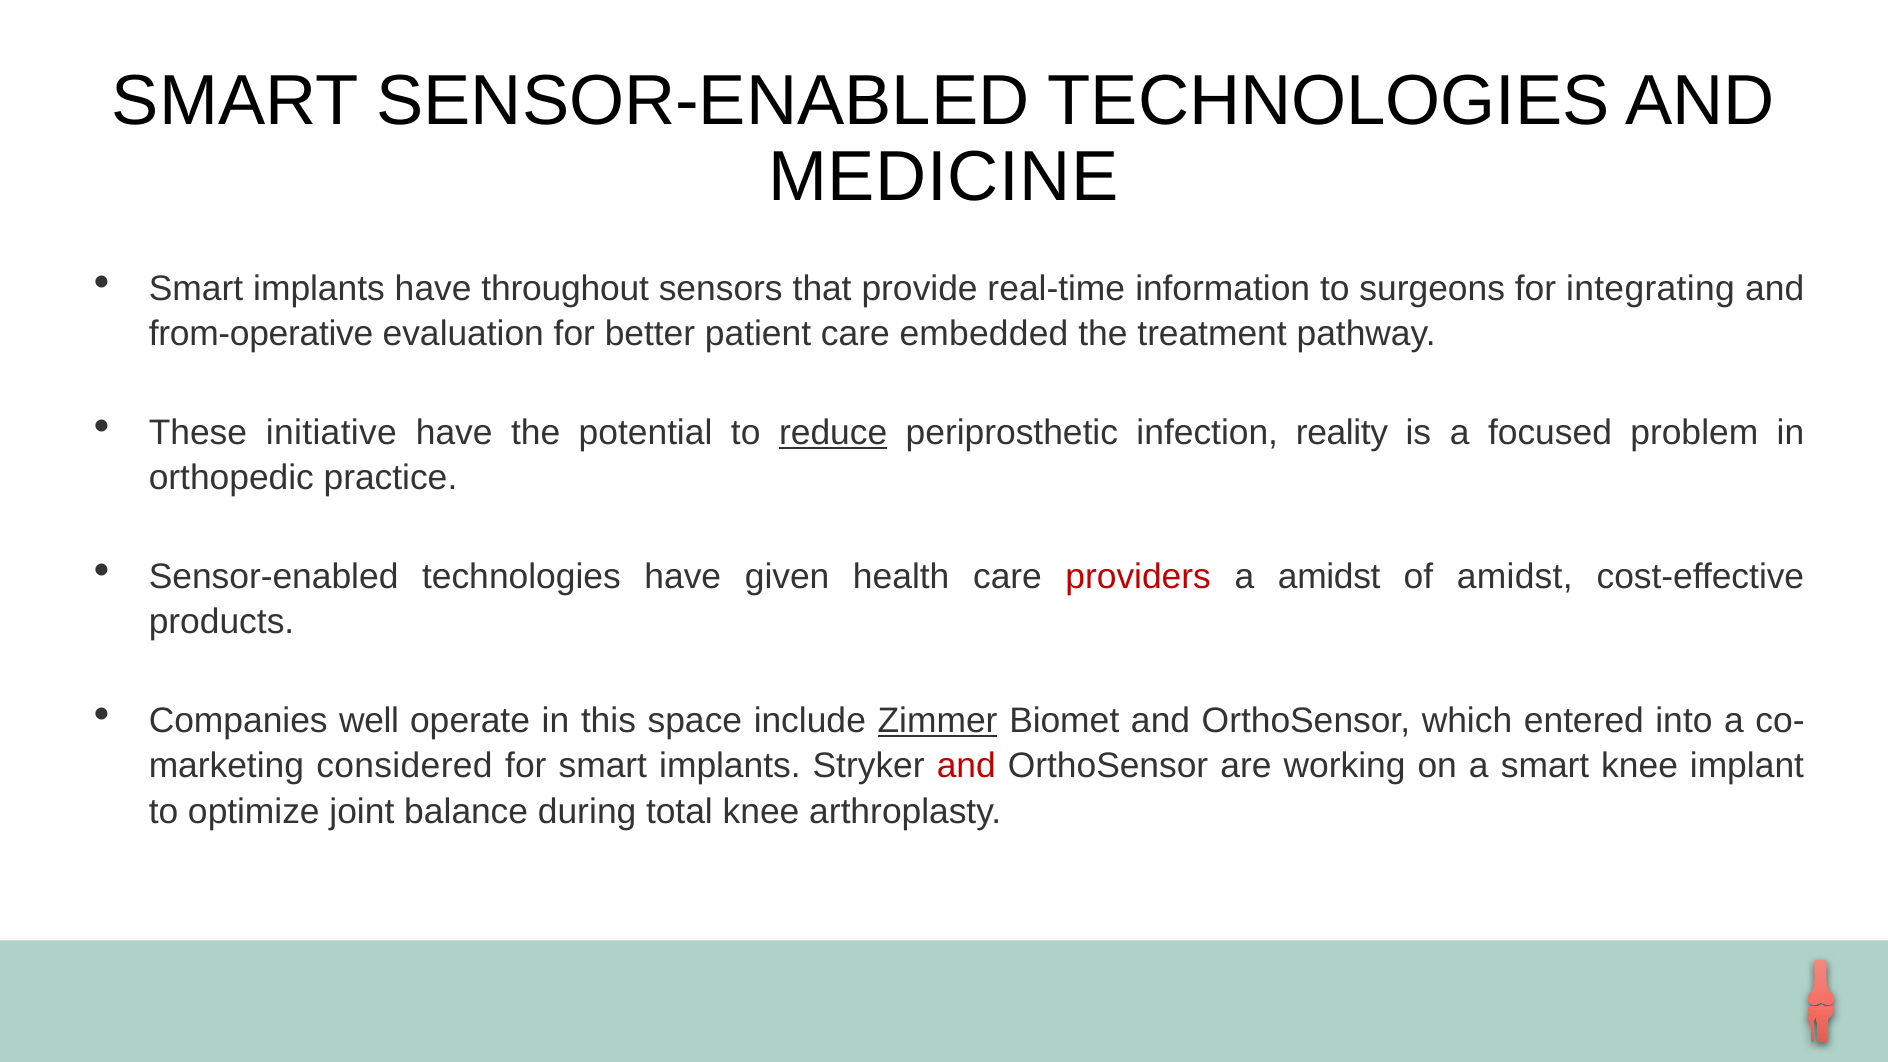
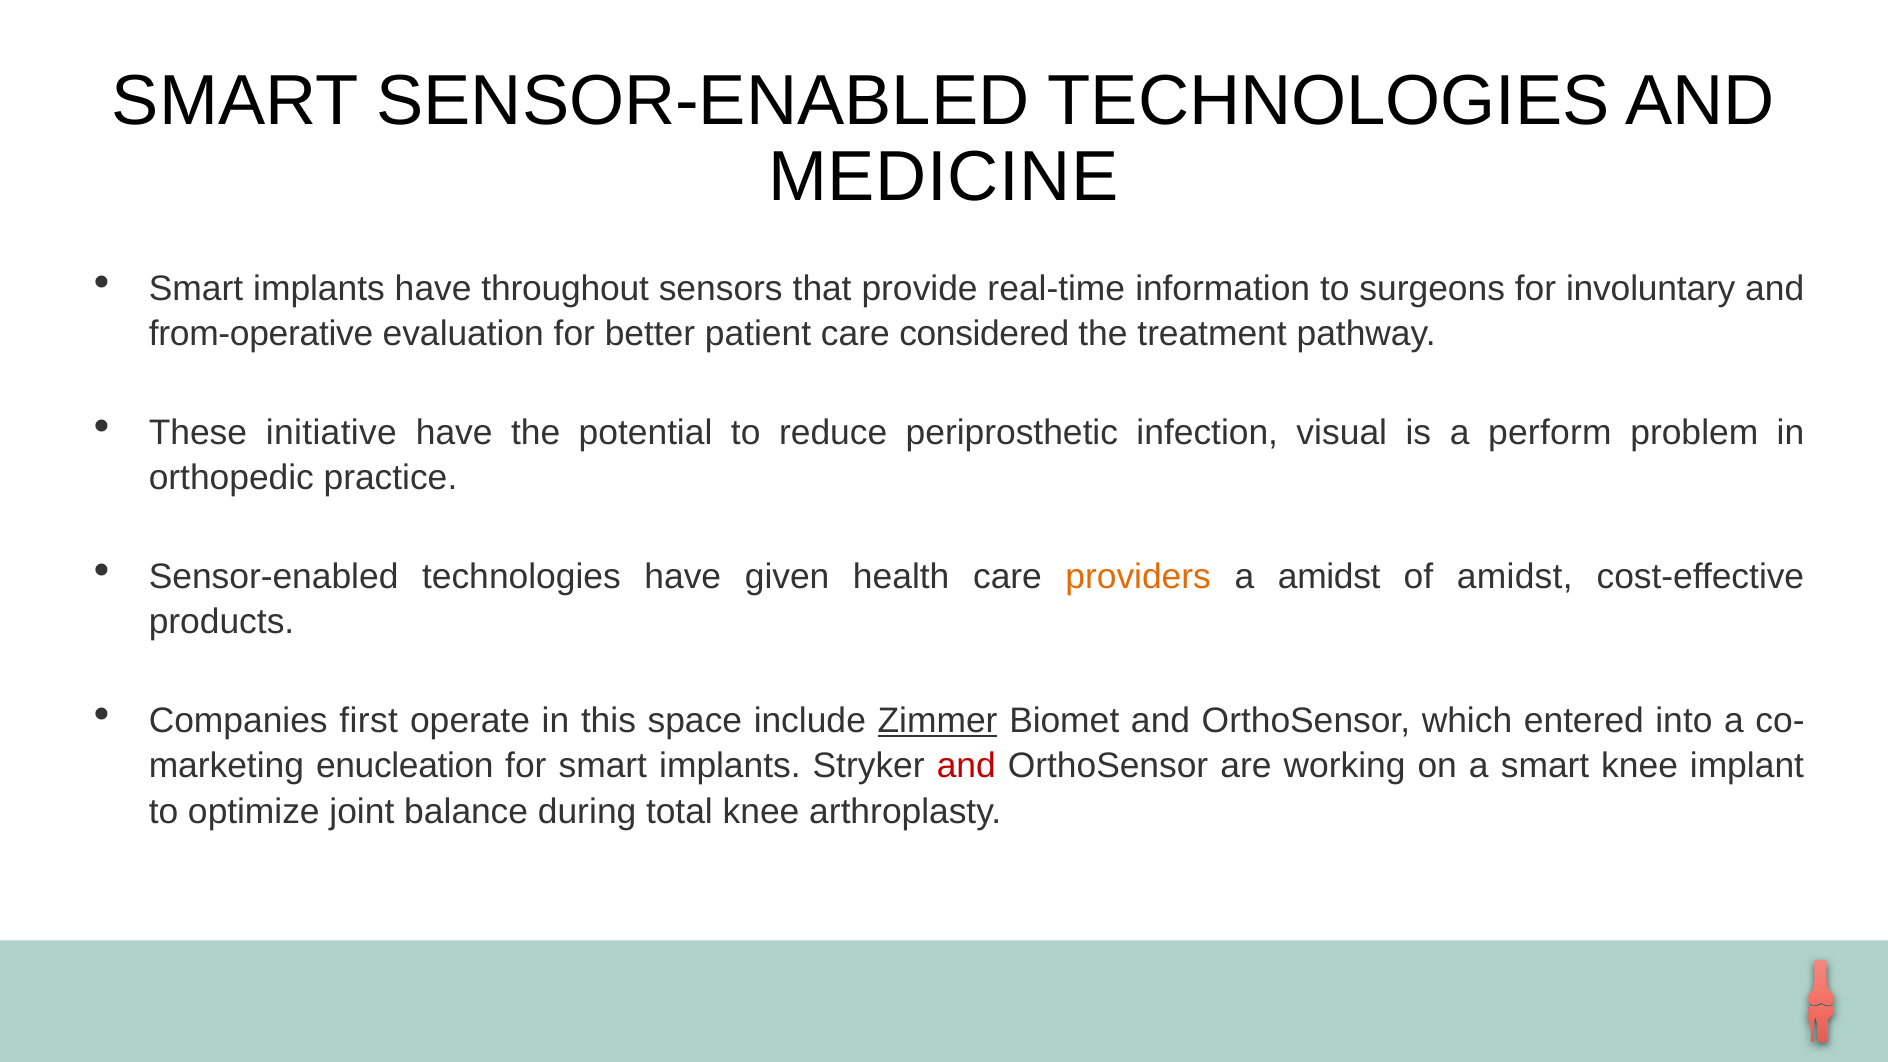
integrating: integrating -> involuntary (1651, 288)
embedded: embedded -> considered (984, 334)
reduce underline: present -> none (833, 432)
reality: reality -> visual (1342, 432)
focused: focused -> perform (1550, 432)
providers colour: red -> orange (1138, 576)
well: well -> first (369, 720)
considered: considered -> enucleation (405, 766)
